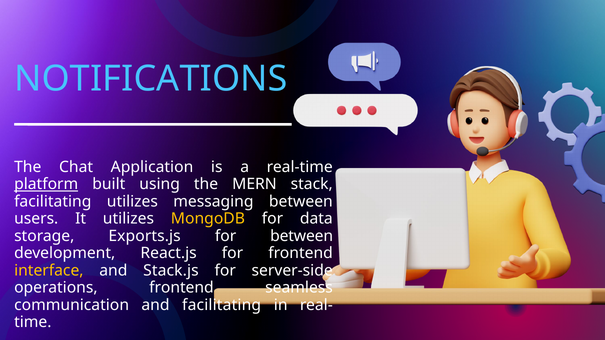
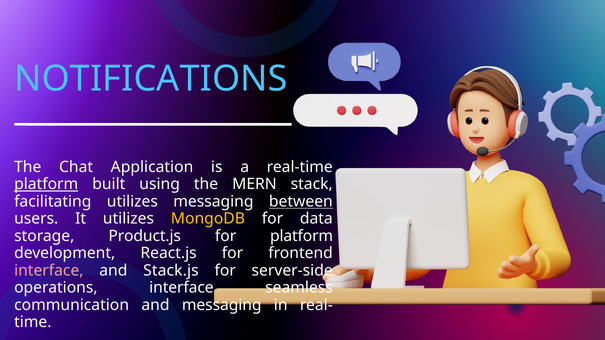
between underline: none -> present (301, 202)
Exports.js: Exports.js -> Product.js (145, 236)
for between: between -> platform (302, 236)
interface colour: yellow -> pink (49, 271)
operations frontend: frontend -> interface (181, 288)
and facilitating: facilitating -> messaging (222, 305)
